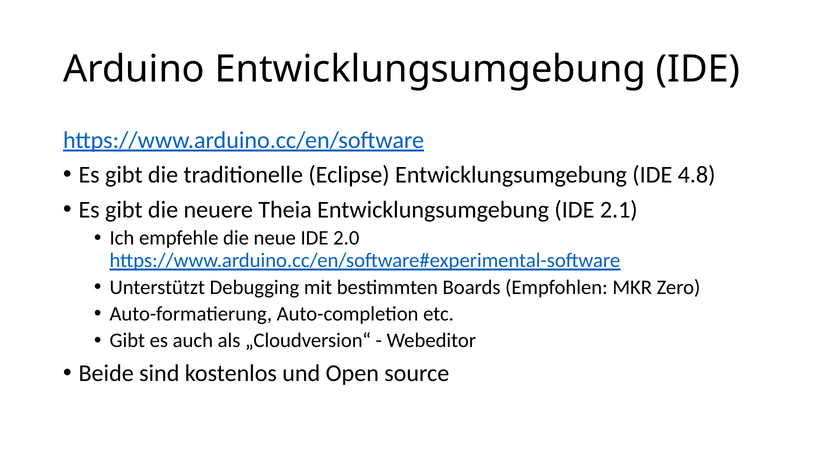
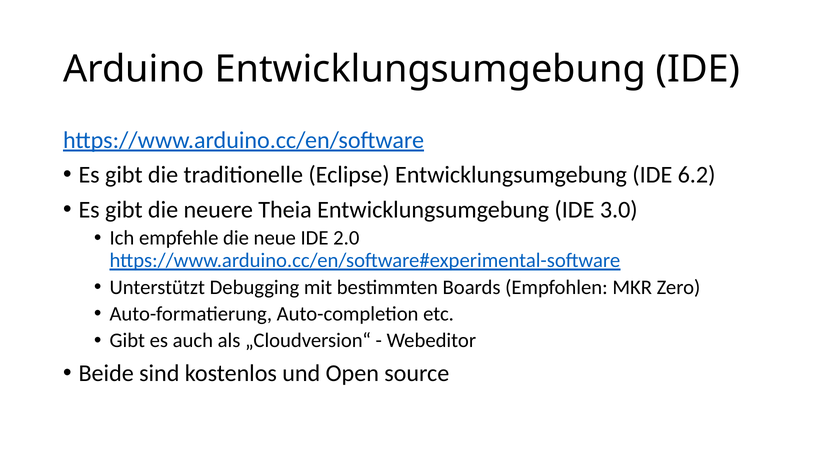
4.8: 4.8 -> 6.2 (697, 175)
2.1: 2.1 -> 3.0 (619, 210)
